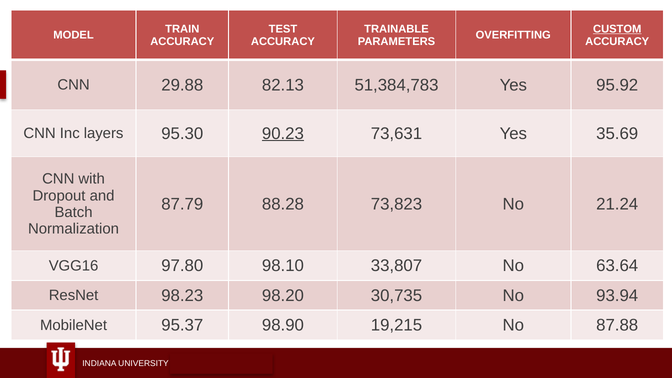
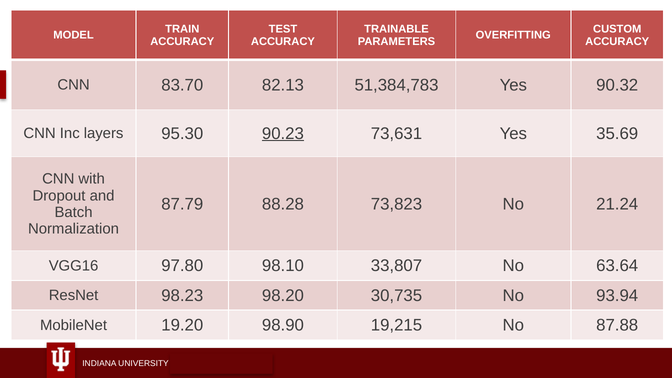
CUSTOM underline: present -> none (617, 29)
29.88: 29.88 -> 83.70 (182, 85)
95.92: 95.92 -> 90.32 (617, 85)
95.37: 95.37 -> 19.20 (182, 325)
